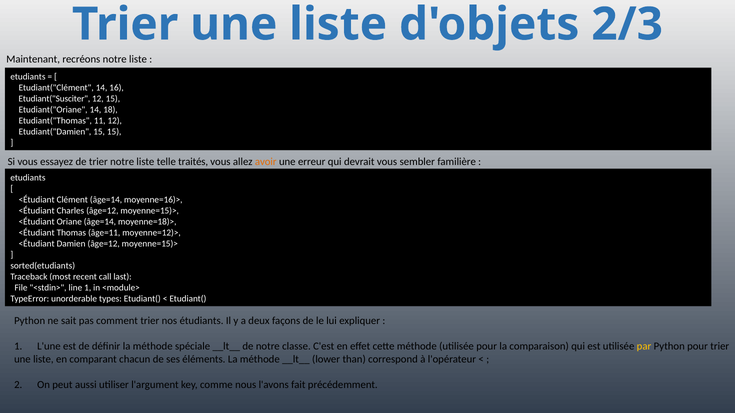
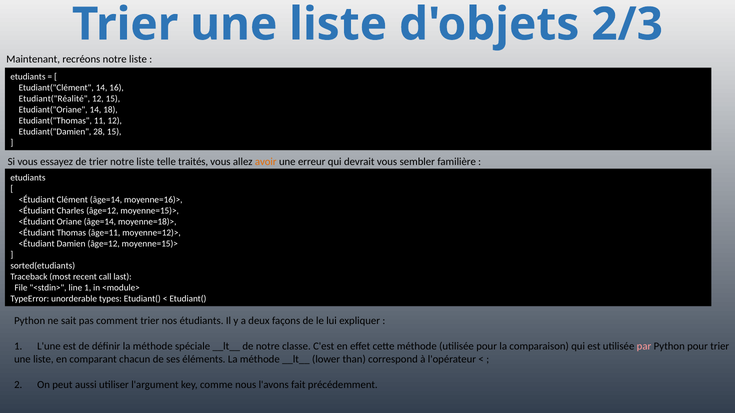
Etudiant("Susciter: Etudiant("Susciter -> Etudiant("Réalité (54, 99)
Etudiant("Damien 15: 15 -> 28 (99, 132)
par colour: yellow -> pink (644, 347)
